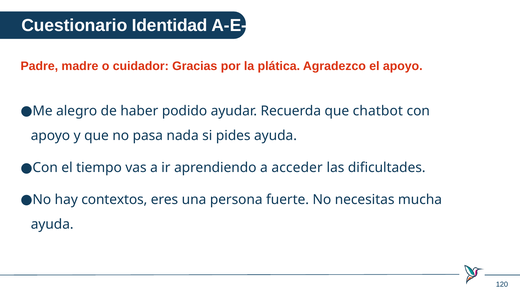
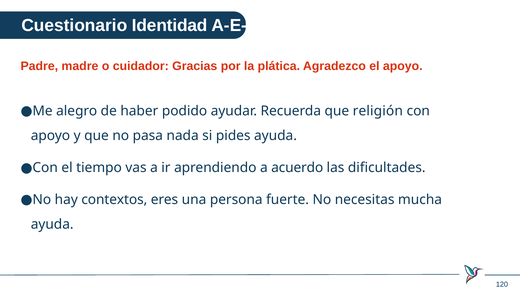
chatbot: chatbot -> religión (378, 111)
acceder: acceder -> acuerdo (297, 167)
